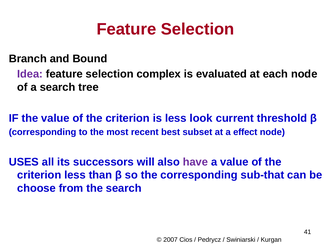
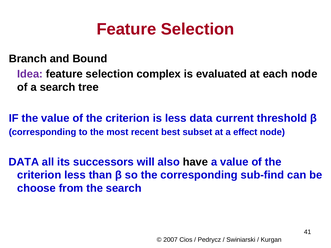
less look: look -> data (201, 118)
USES: USES -> DATA (24, 162)
have colour: purple -> black (195, 162)
sub-that: sub-that -> sub-find (262, 175)
